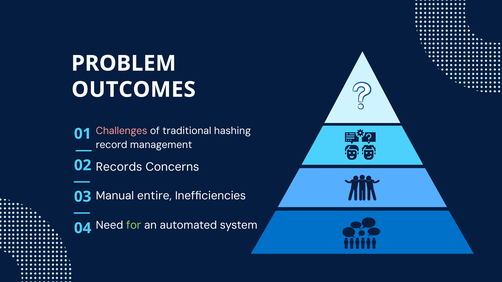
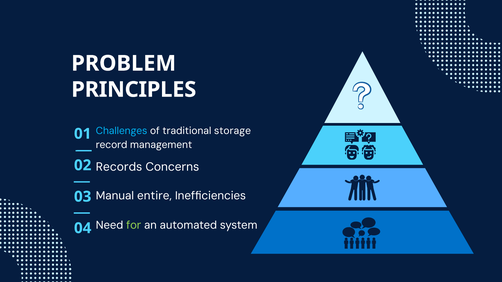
OUTCOMES: OUTCOMES -> PRINCIPLES (134, 90)
Challenges colour: pink -> light blue (122, 131)
hashing: hashing -> storage (232, 131)
